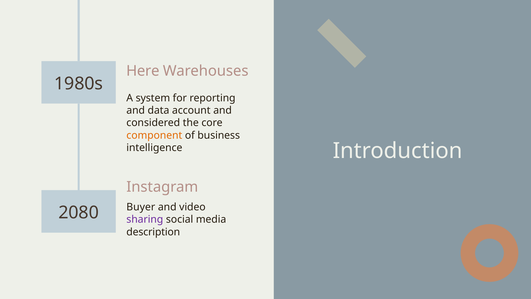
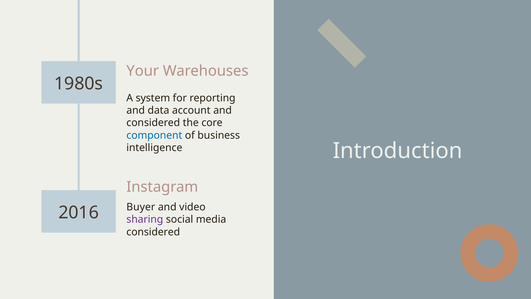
Here: Here -> Your (143, 71)
component colour: orange -> blue (154, 135)
2080: 2080 -> 2016 (79, 212)
description: description -> considered (153, 232)
